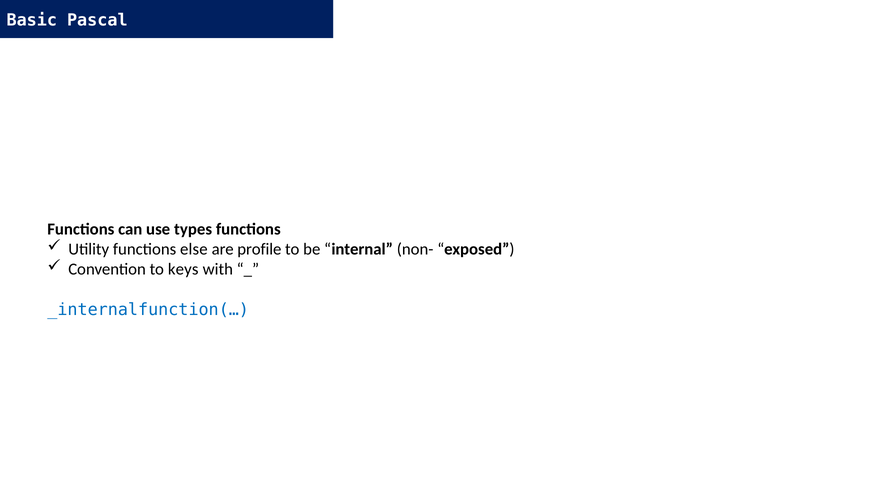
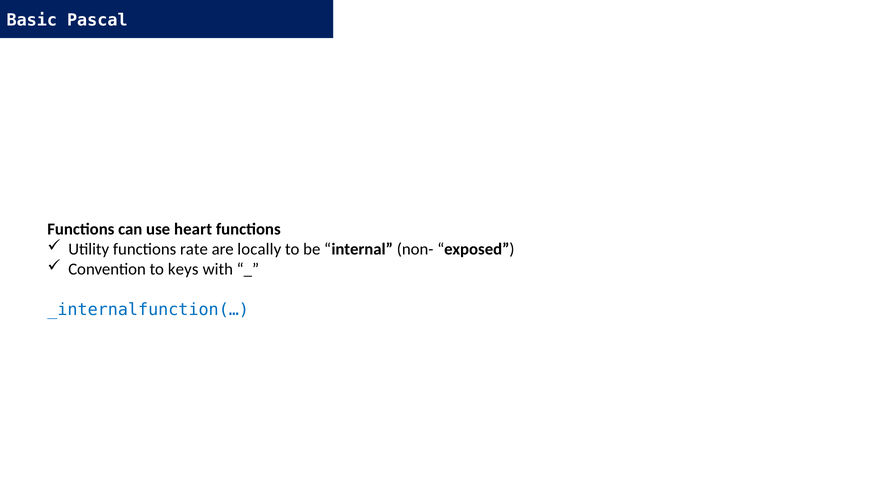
types: types -> heart (193, 229)
else: else -> rate (194, 249)
profile: profile -> locally (259, 249)
